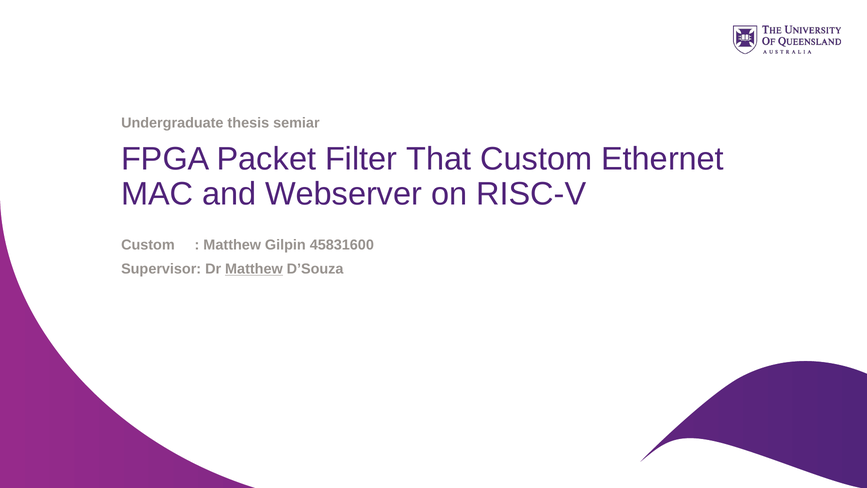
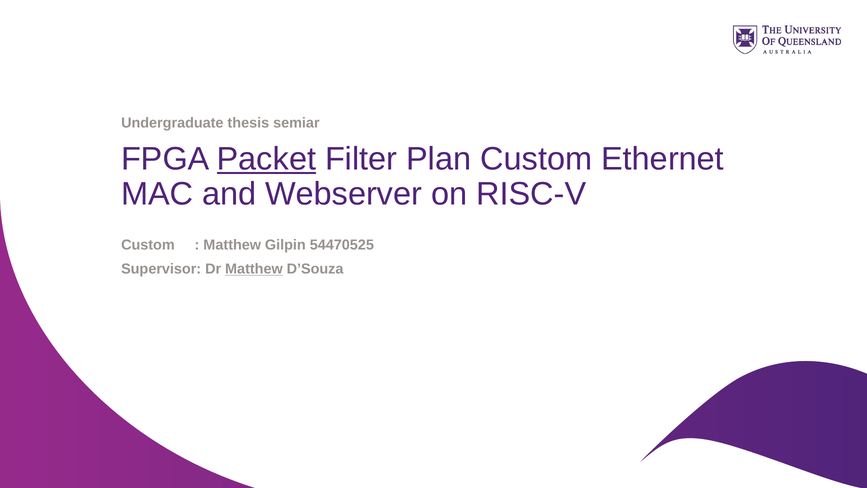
Packet underline: none -> present (266, 159)
That: That -> Plan (439, 159)
45831600: 45831600 -> 54470525 (342, 245)
